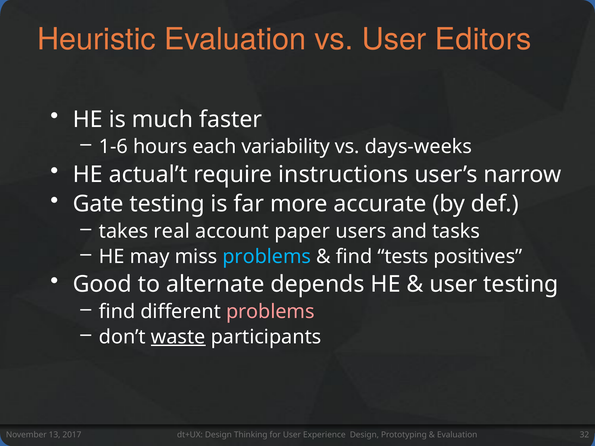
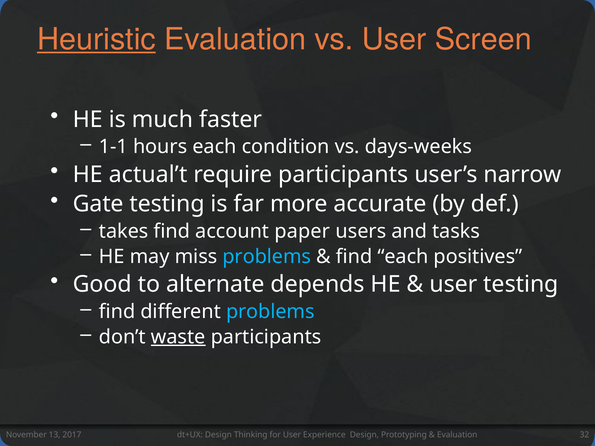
Heuristic underline: none -> present (96, 39)
Editors: Editors -> Screen (483, 39)
1-6: 1-6 -> 1-1 (113, 147)
variability: variability -> condition (286, 147)
require instructions: instructions -> participants (343, 174)
takes real: real -> find (172, 231)
find tests: tests -> each (403, 257)
problems colour: pink -> light blue (270, 312)
